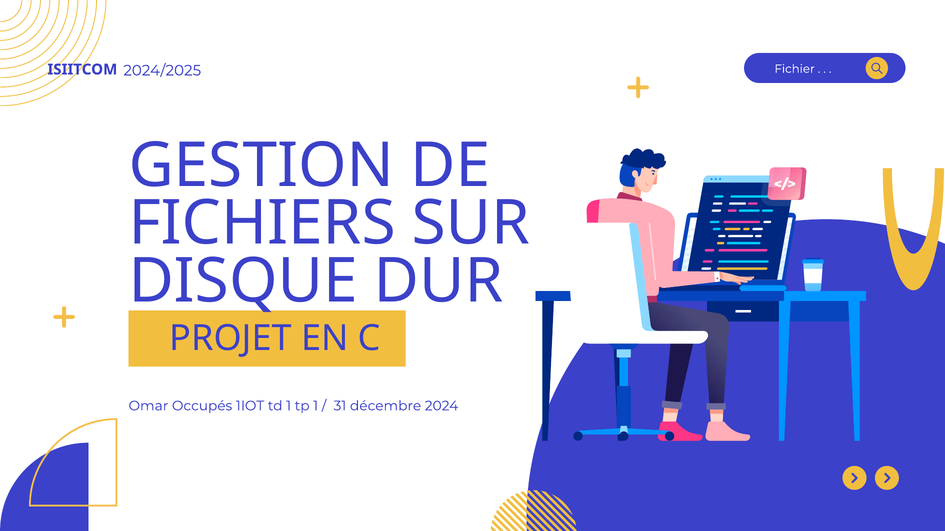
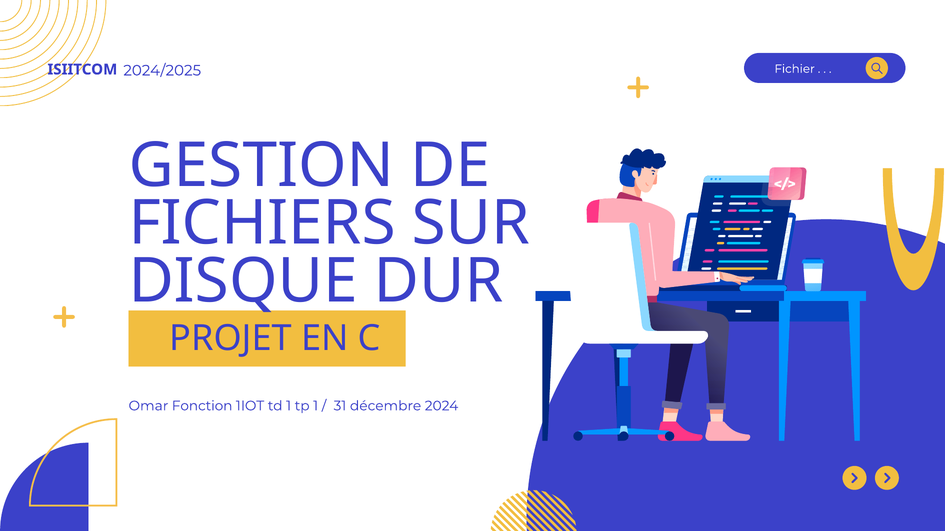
Occupés: Occupés -> Fonction (202, 406)
